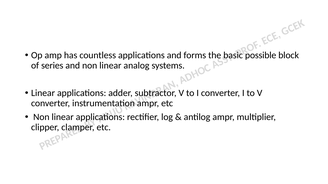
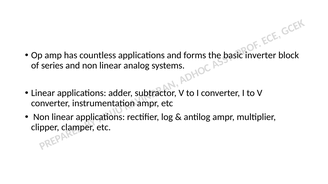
possible: possible -> inverter (261, 55)
